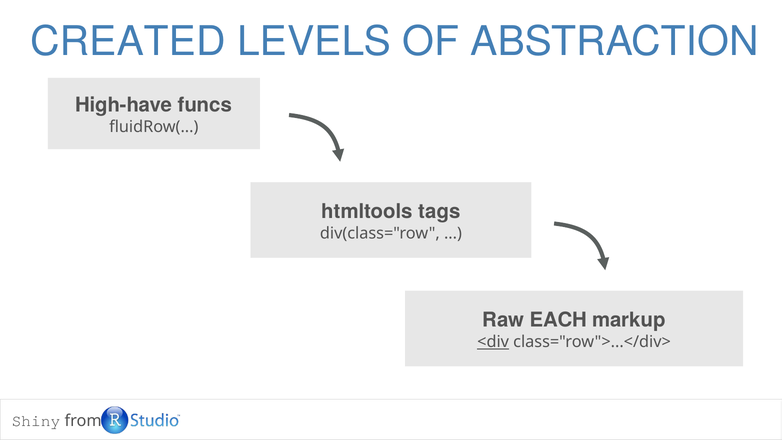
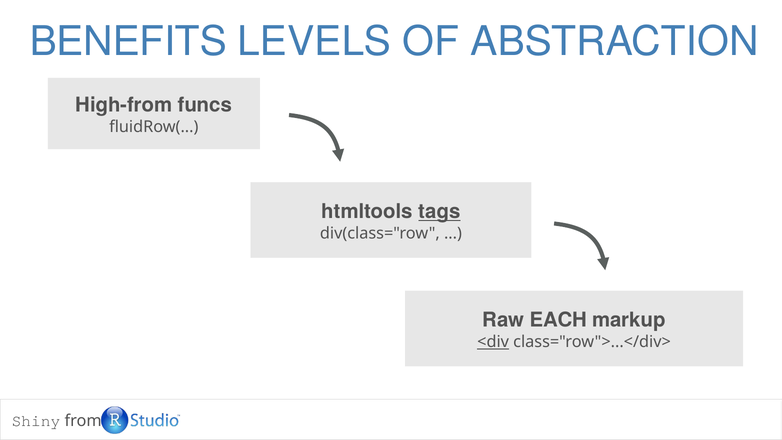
CREATED: CREATED -> BENEFITS (128, 42)
High-have: High-have -> High-from (124, 105)
tags underline: none -> present (439, 212)
